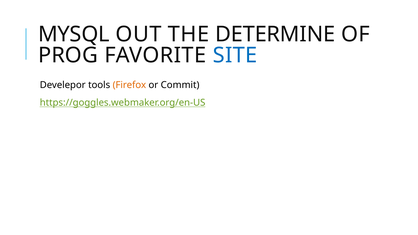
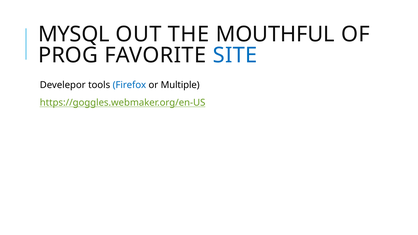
DETERMINE: DETERMINE -> MOUTHFUL (275, 34)
Firefox colour: orange -> blue (129, 85)
Commit: Commit -> Multiple (180, 85)
